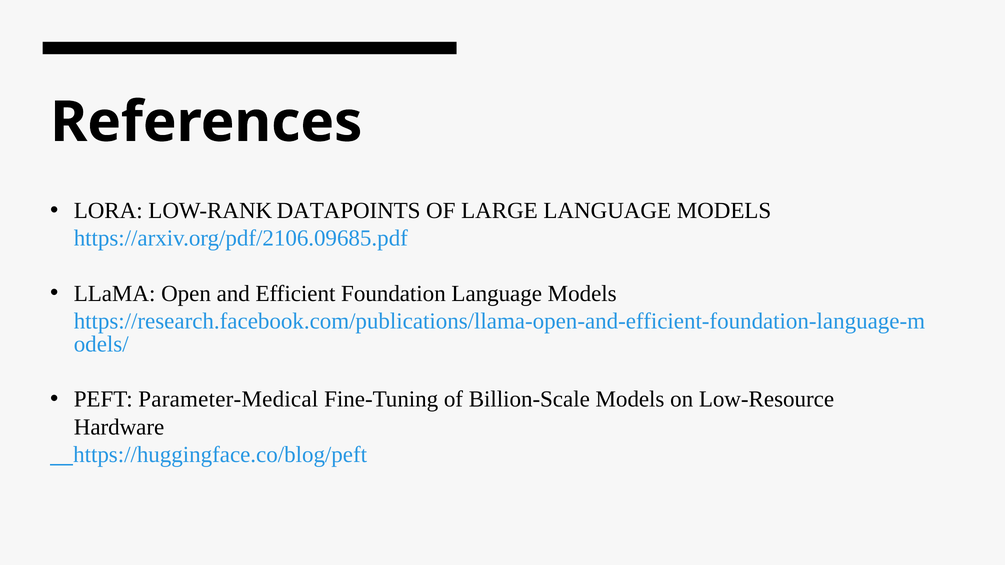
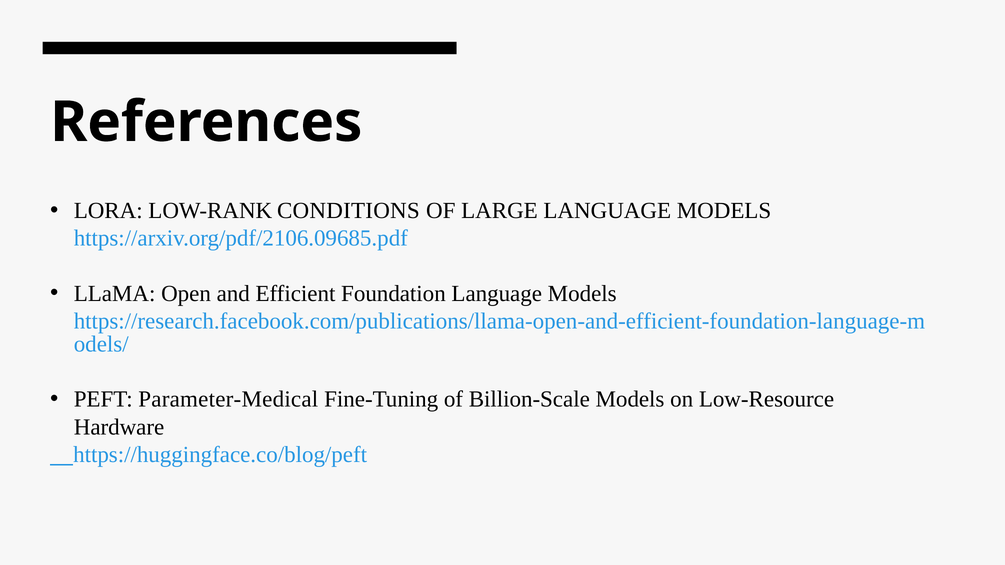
DATAPOINTS: DATAPOINTS -> CONDITIONS (348, 211)
